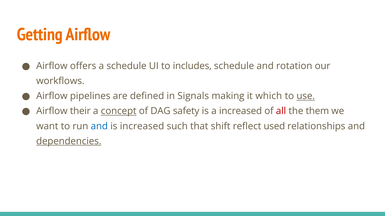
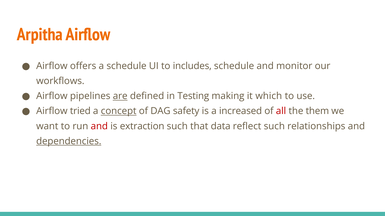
Getting: Getting -> Arpitha (40, 35)
rotation: rotation -> monitor (294, 66)
are underline: none -> present (120, 96)
Signals: Signals -> Testing (193, 96)
use underline: present -> none (306, 96)
their: their -> tried (80, 111)
and colour: blue -> red (99, 126)
is increased: increased -> extraction (142, 126)
shift: shift -> data (221, 126)
reflect used: used -> such (274, 126)
